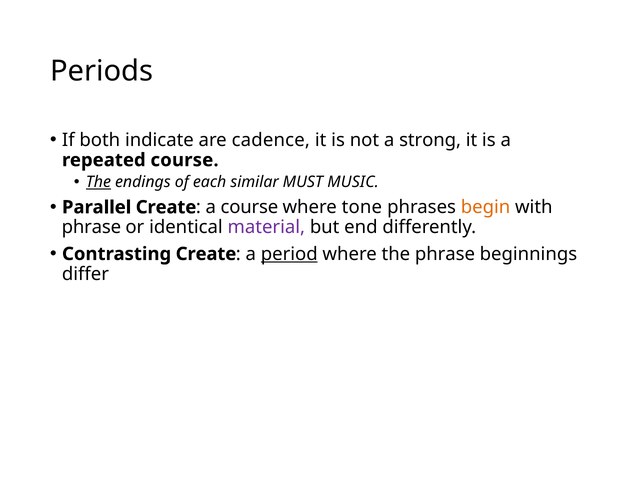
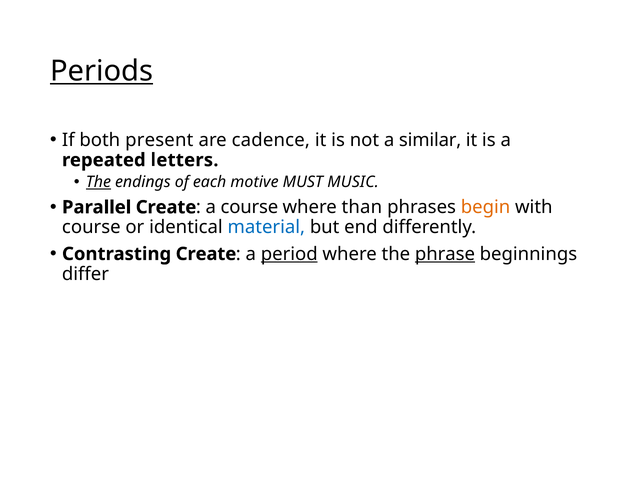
Periods underline: none -> present (102, 71)
indicate: indicate -> present (159, 140)
strong: strong -> similar (430, 140)
repeated course: course -> letters (185, 160)
similar: similar -> motive (255, 182)
tone: tone -> than (362, 207)
phrase: phrase -> course (91, 227)
material colour: purple -> blue (266, 227)
phrase underline: none -> present (445, 254)
